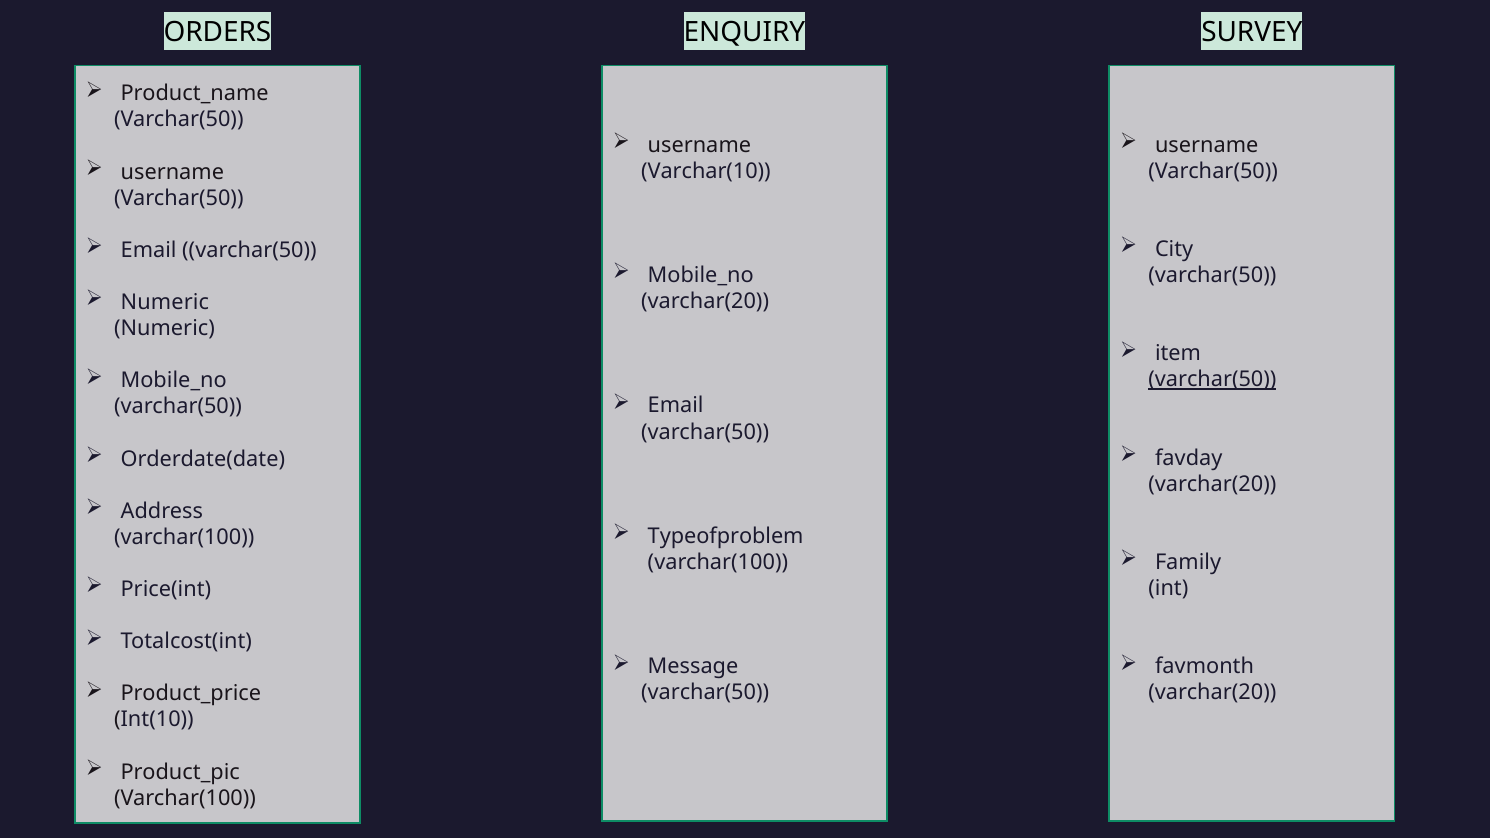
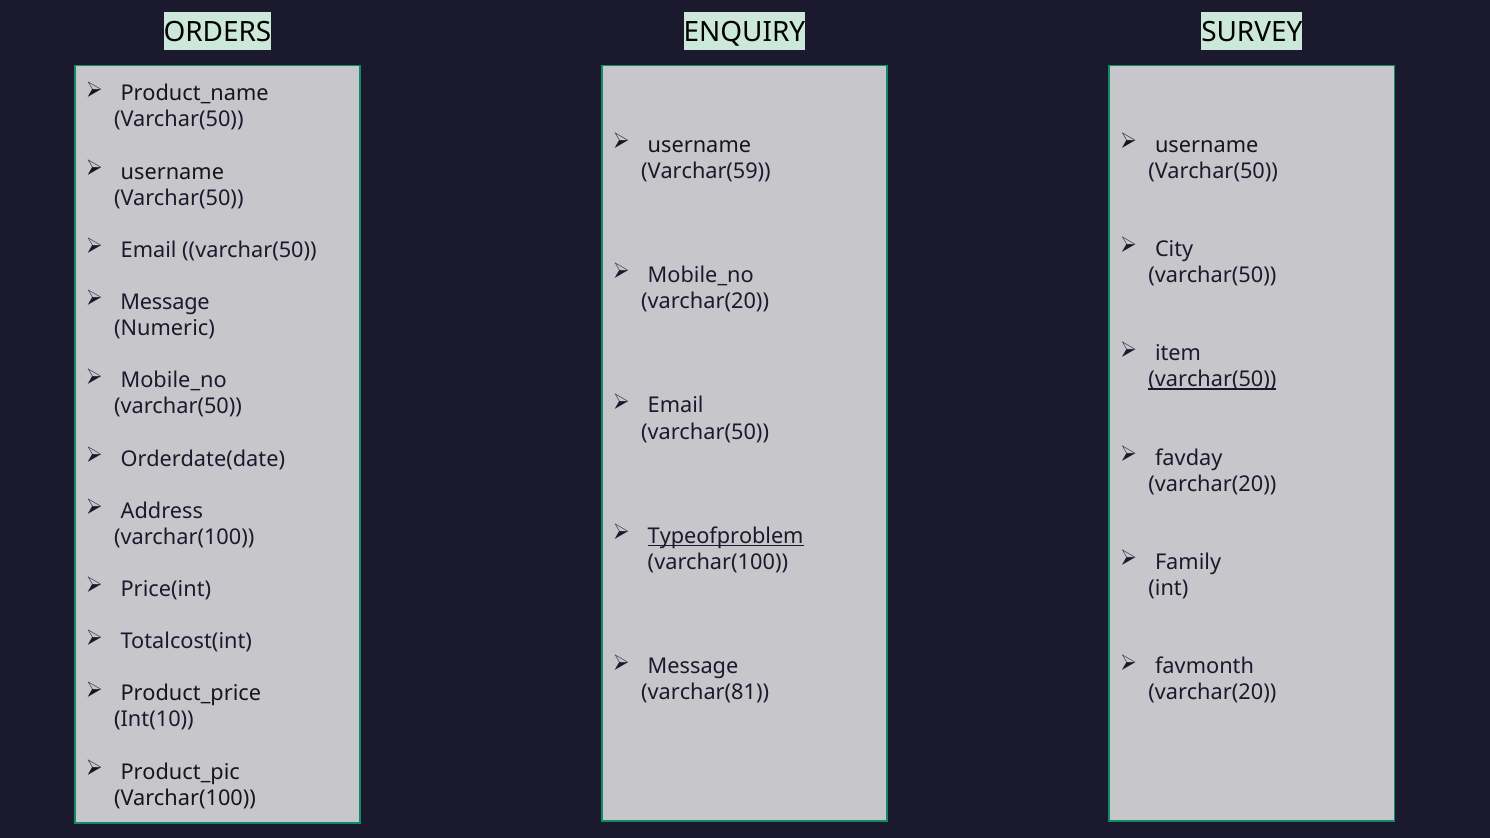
Varchar(10: Varchar(10 -> Varchar(59 (706, 171)
Numeric: Numeric -> Message (165, 302)
Typeofproblem underline: none -> present (726, 536)
varchar(50: varchar(50 -> varchar(81 (705, 693)
